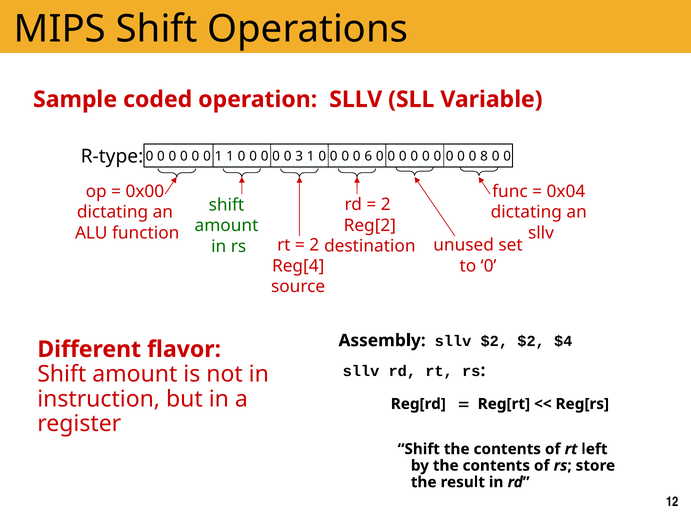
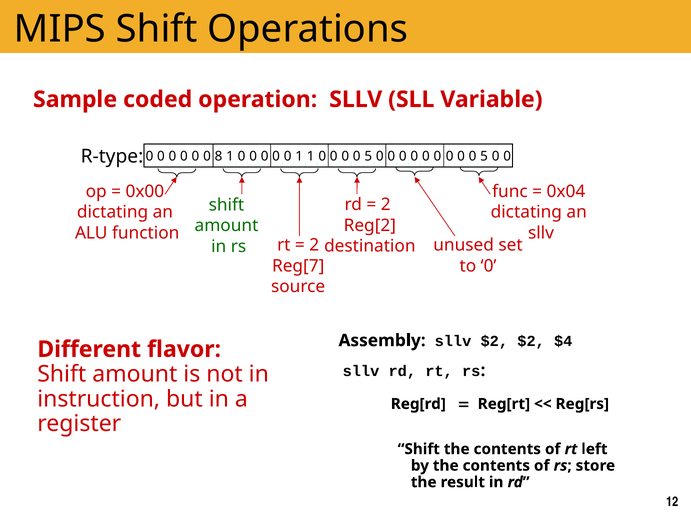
0 1: 1 -> 8 (218, 156)
0 3: 3 -> 1 (299, 156)
6: 6 -> 5 (368, 156)
8: 8 -> 5 (484, 156)
Reg[4: Reg[4 -> Reg[7 (298, 266)
